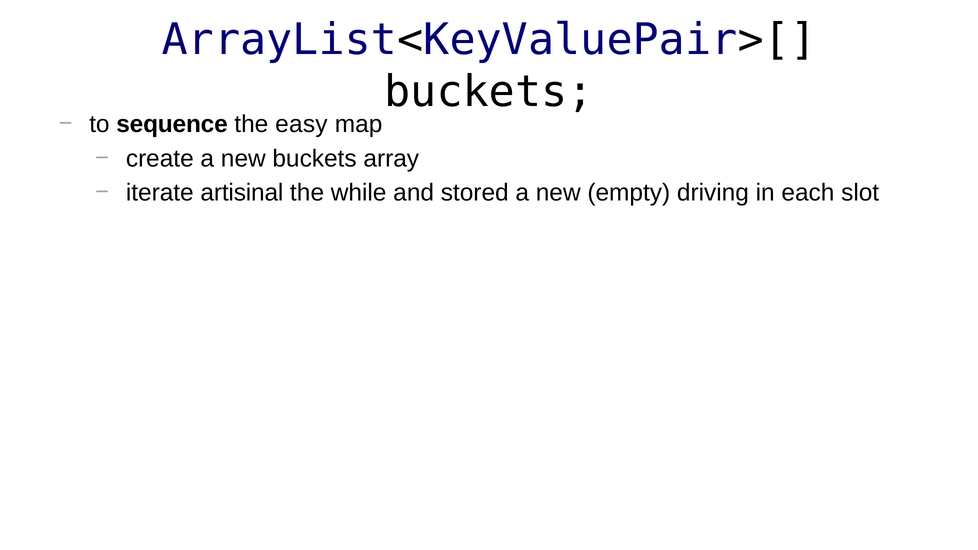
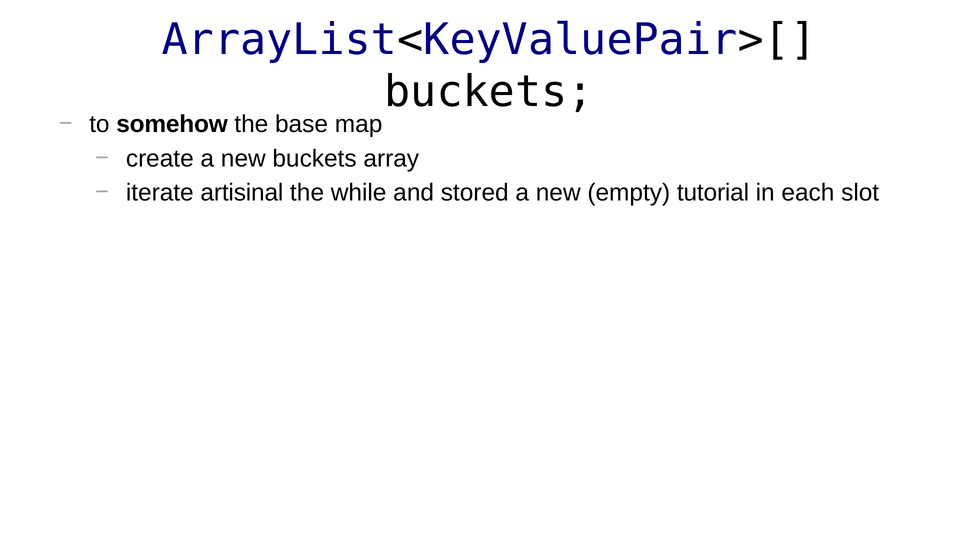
sequence: sequence -> somehow (172, 124)
easy: easy -> base (302, 124)
driving: driving -> tutorial (713, 193)
